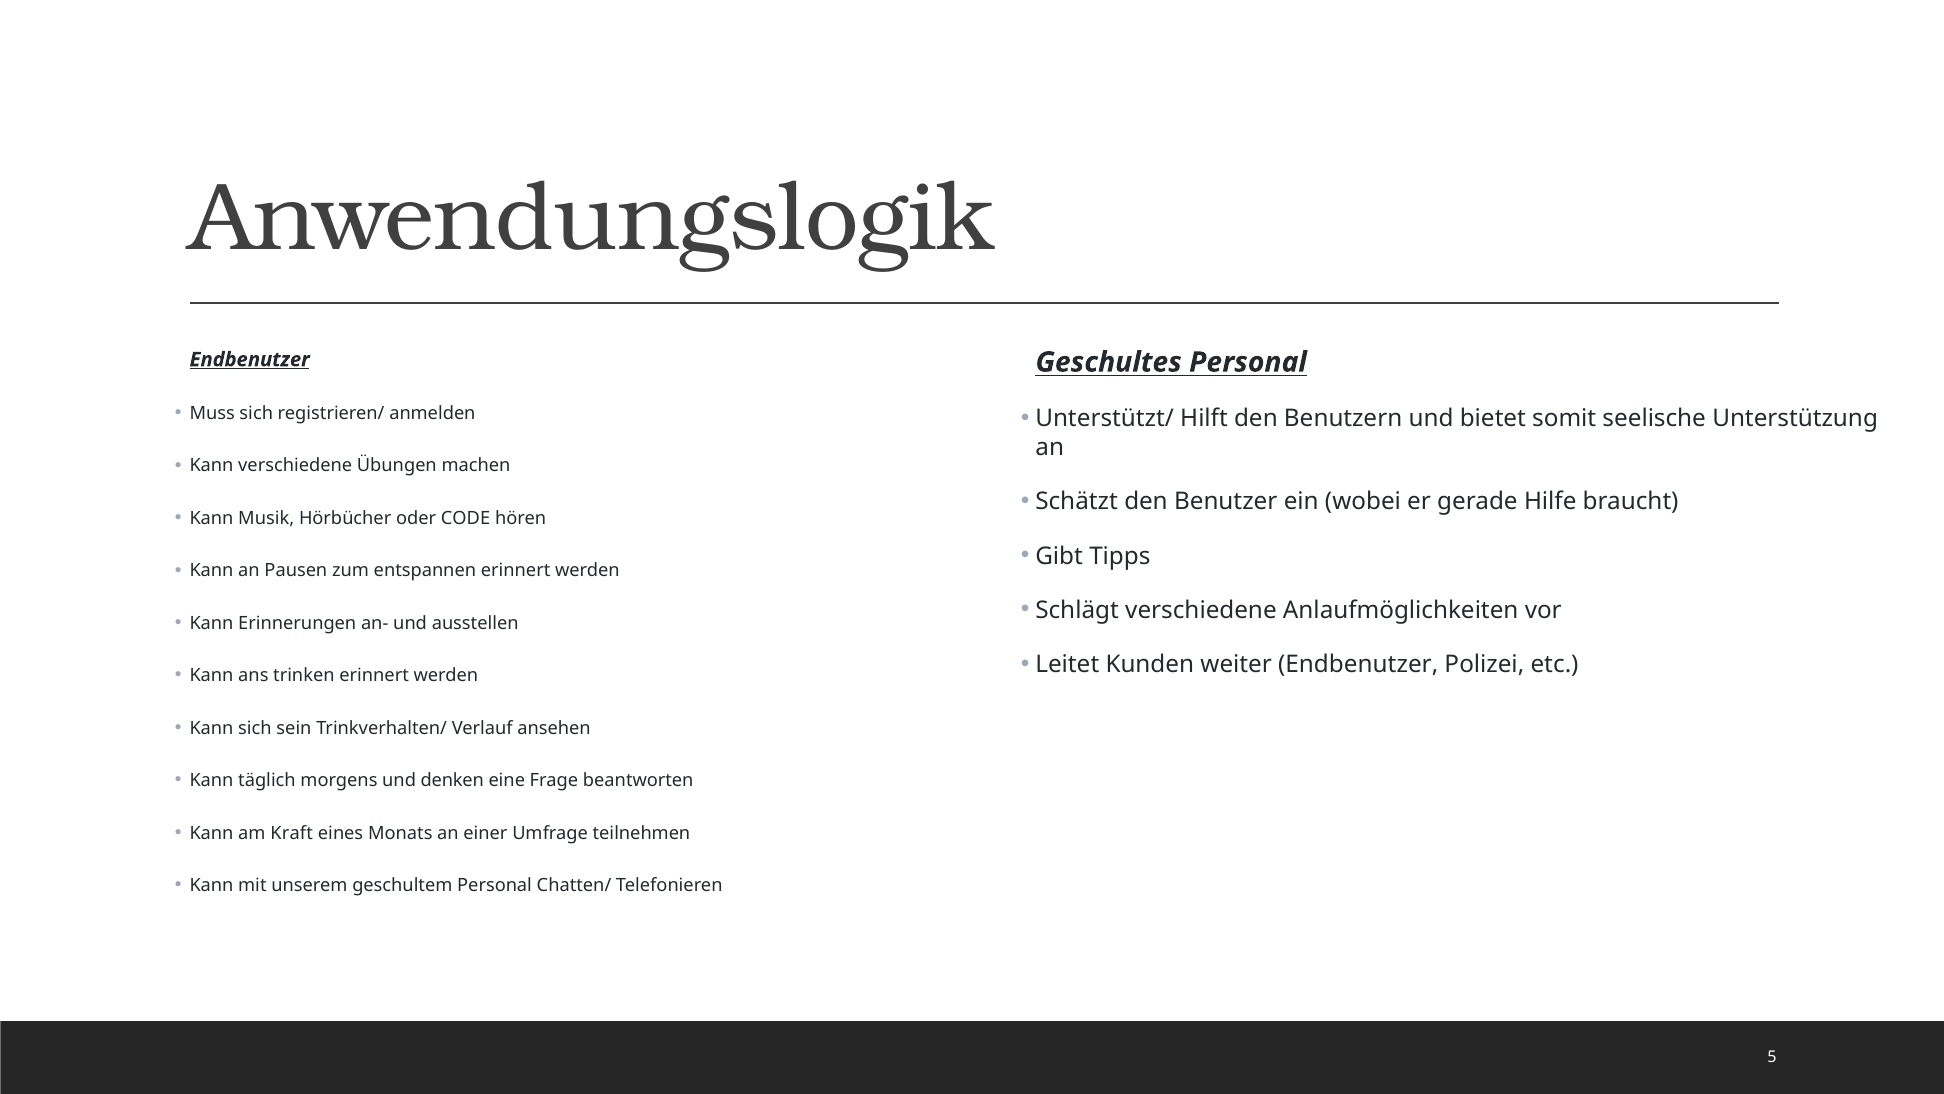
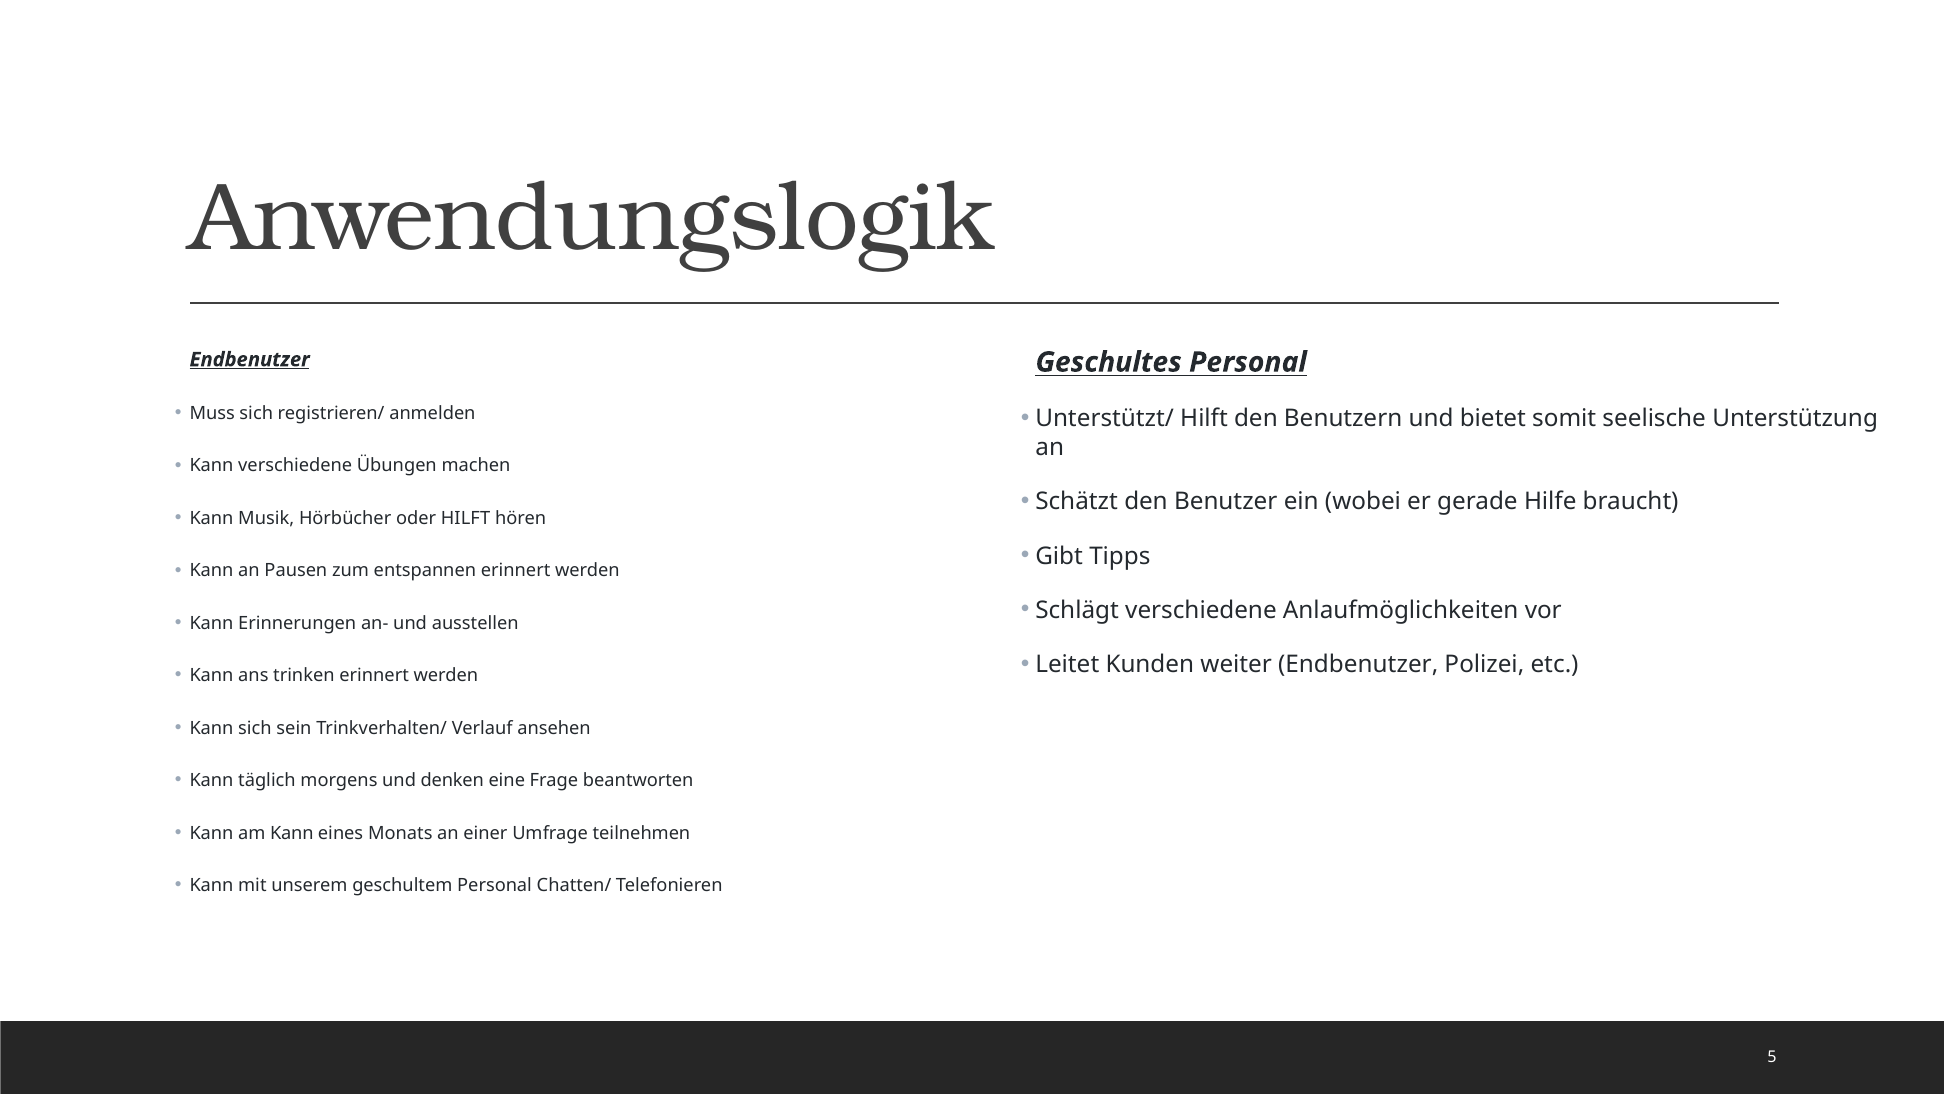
oder CODE: CODE -> HILFT (465, 518)
am Kraft: Kraft -> Kann (292, 833)
